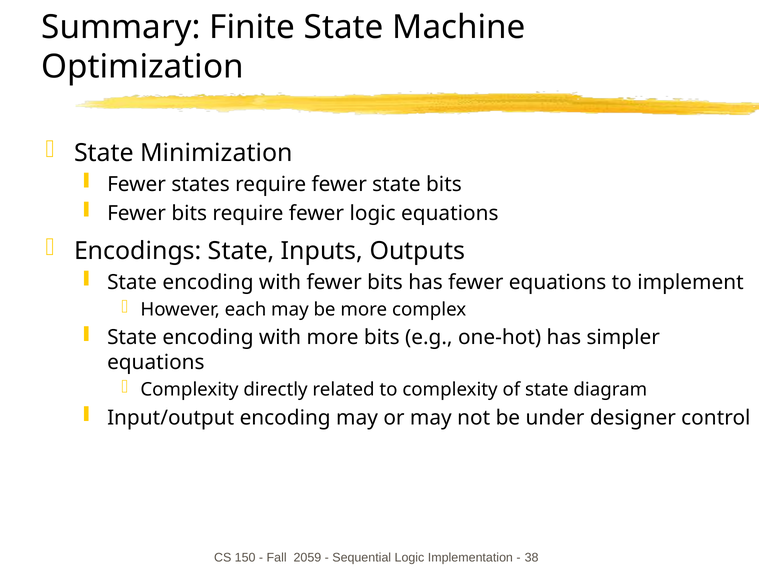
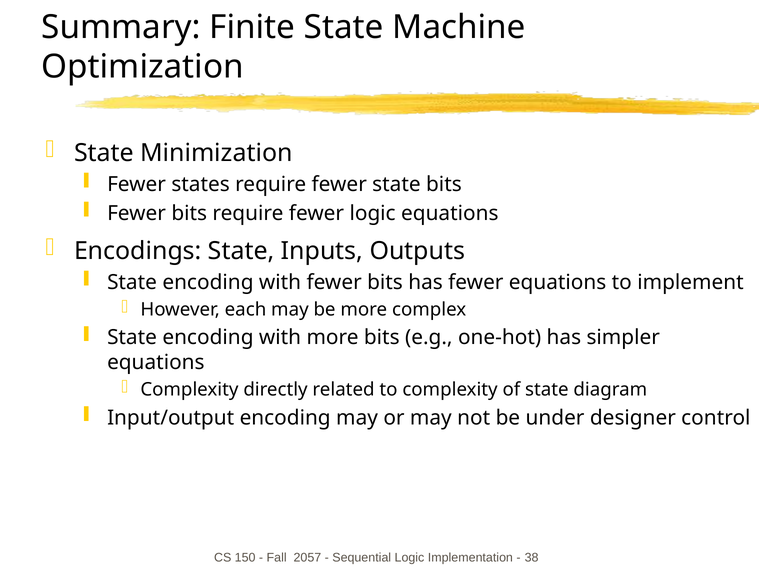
2059: 2059 -> 2057 (307, 558)
